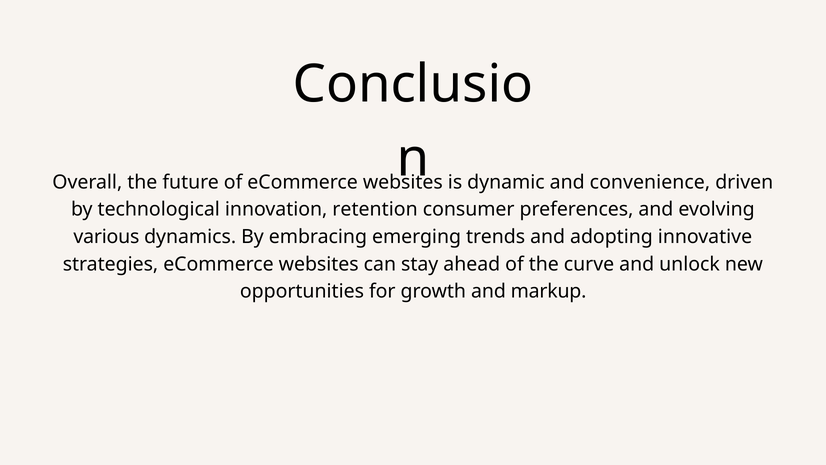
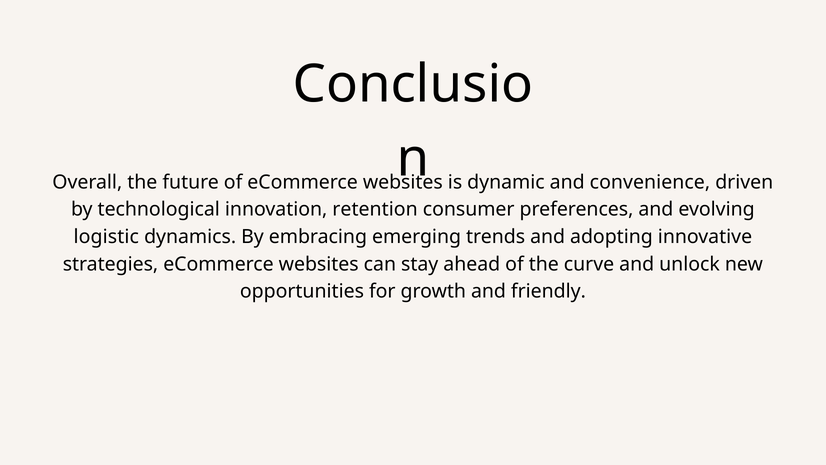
various: various -> logistic (106, 237)
markup: markup -> friendly (548, 291)
